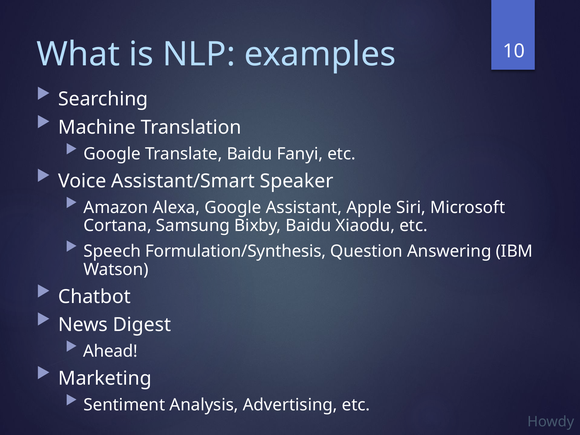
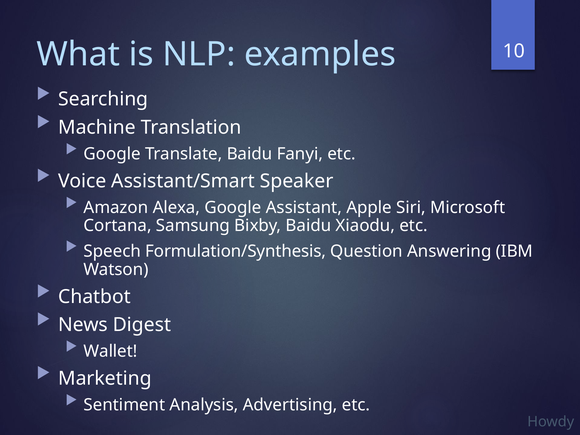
Ahead: Ahead -> Wallet (110, 351)
